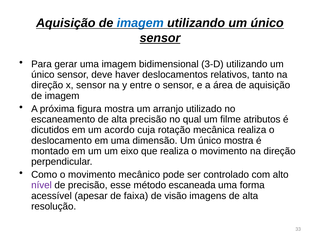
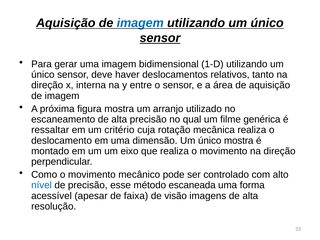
3-D: 3-D -> 1-D (212, 64)
x sensor: sensor -> interna (91, 85)
atributos: atributos -> genérica (262, 119)
dicutidos: dicutidos -> ressaltar (50, 130)
acordo: acordo -> critério (119, 130)
nível colour: purple -> blue (41, 185)
